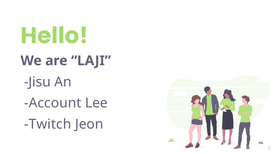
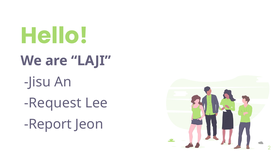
Account: Account -> Request (53, 103)
Twitch: Twitch -> Report (48, 124)
